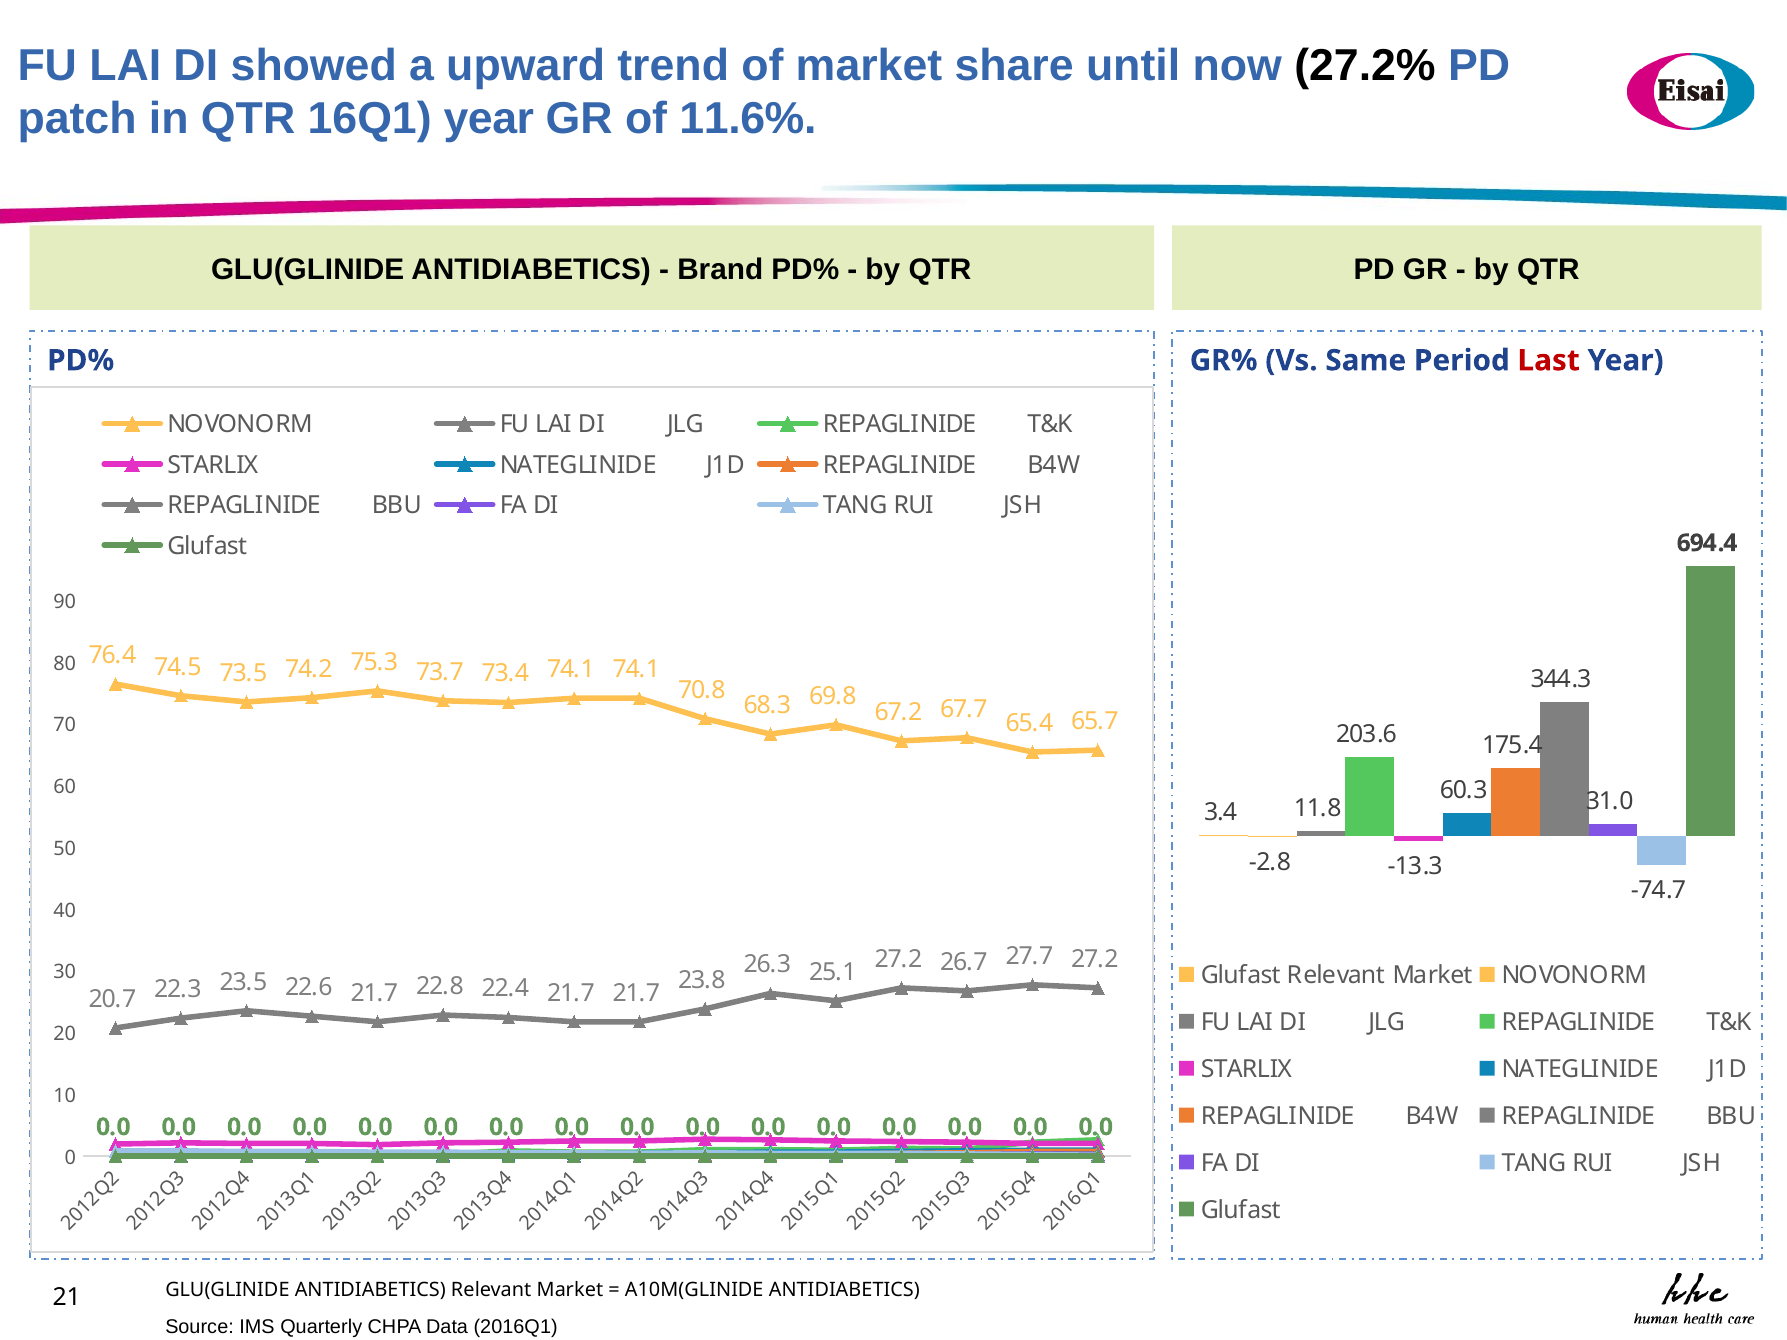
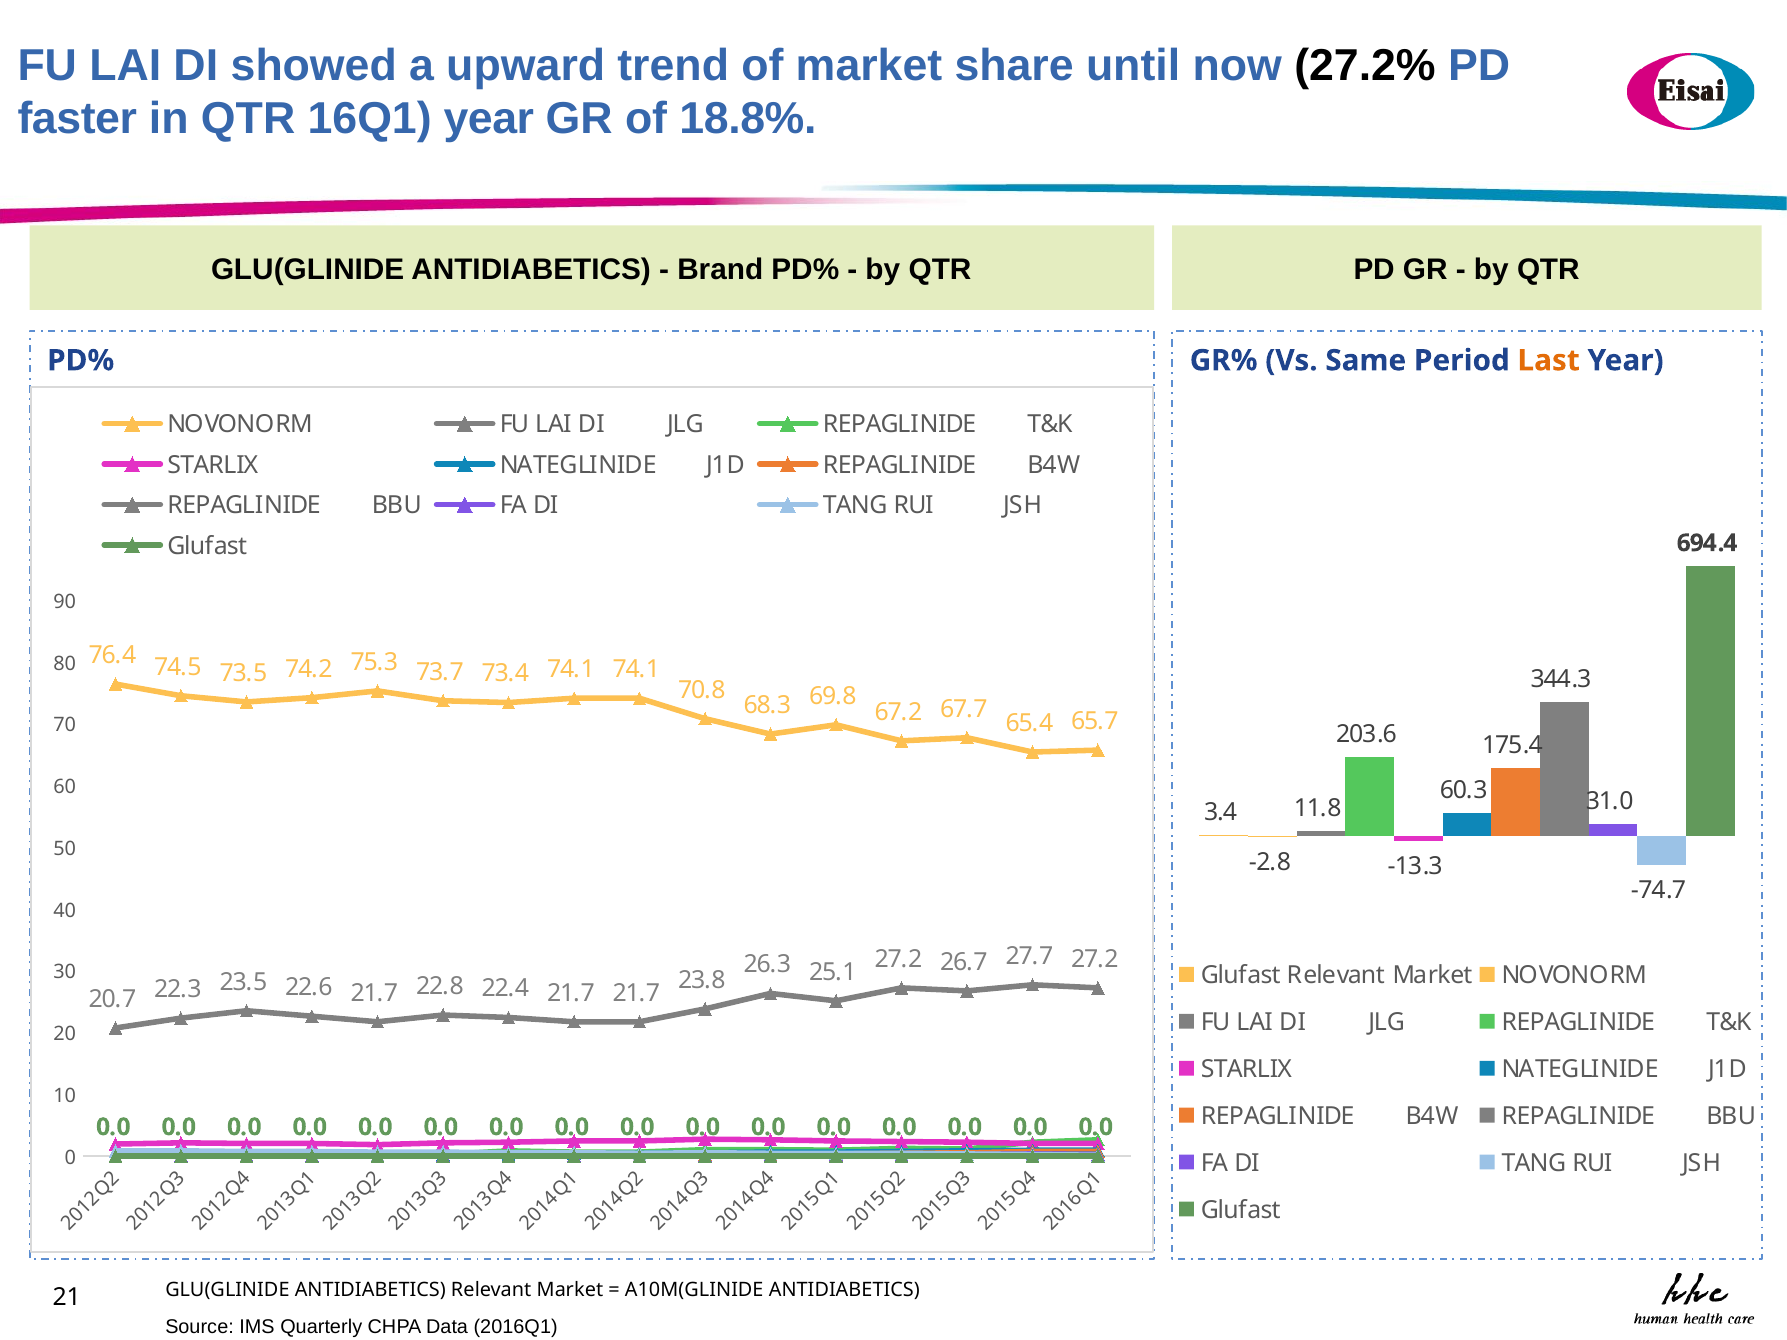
patch: patch -> faster (77, 119)
11.6%: 11.6% -> 18.8% (748, 119)
Last colour: red -> orange (1549, 361)
